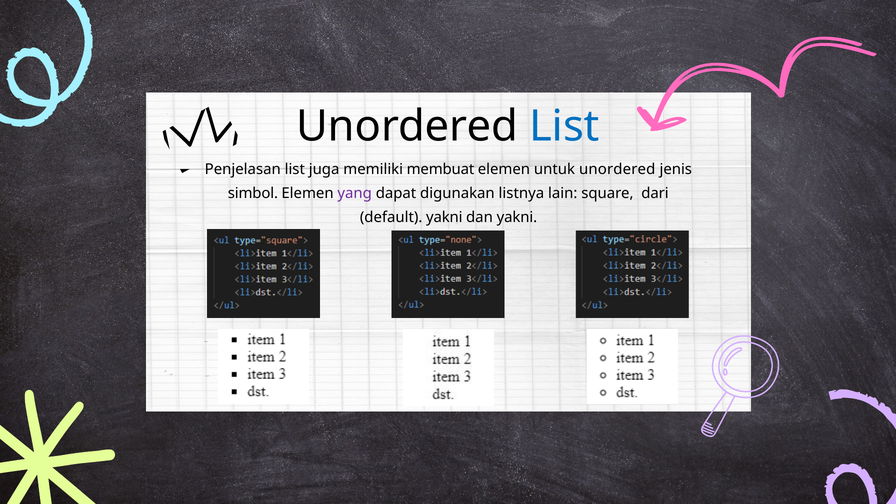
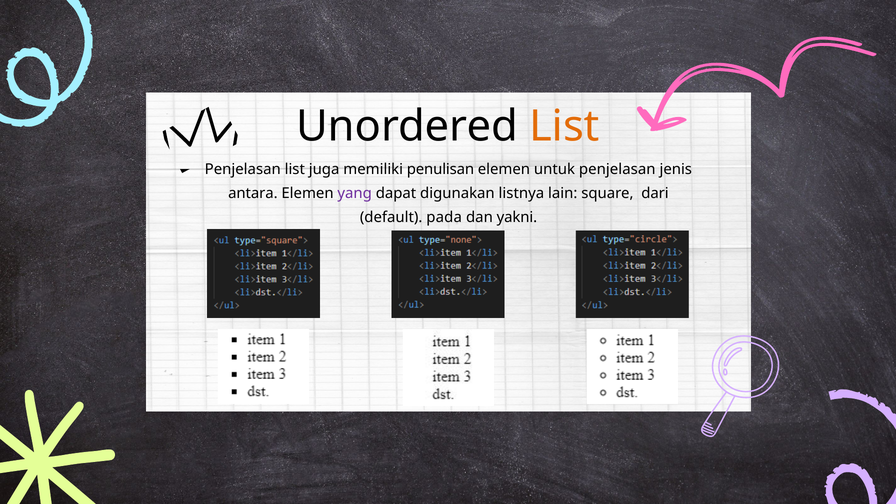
List colour: blue -> orange (564, 127)
membuat: membuat -> penulisan (440, 169)
untuk unordered: unordered -> penjelasan (617, 169)
simbol: simbol -> antara (253, 194)
default yakni: yakni -> pada (444, 218)
